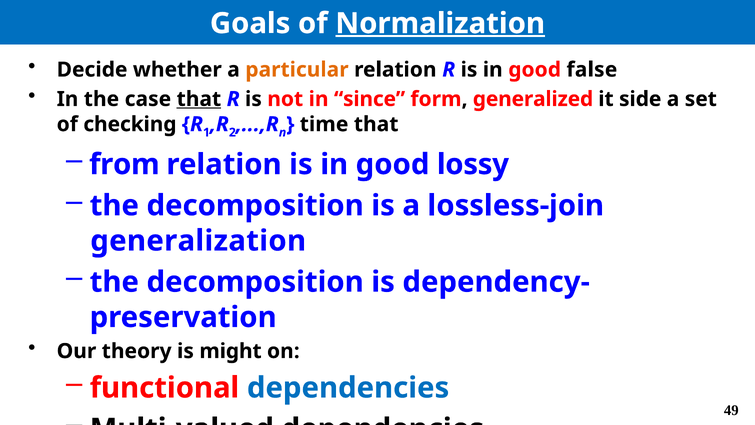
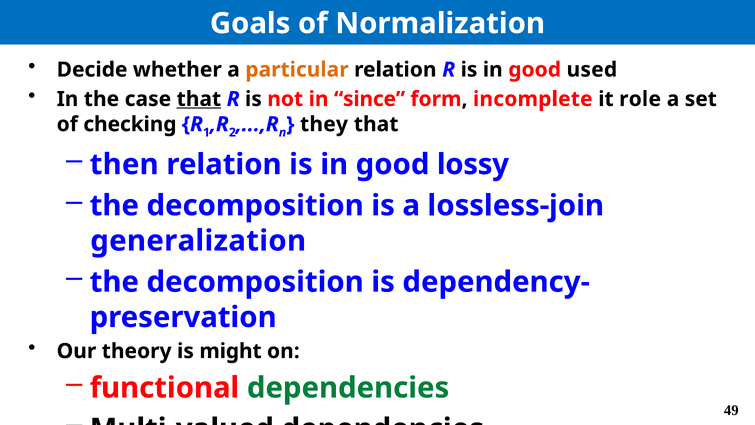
Normalization underline: present -> none (440, 23)
false: false -> used (592, 70)
generalized: generalized -> incomplete (533, 99)
side: side -> role (640, 99)
time: time -> they (324, 124)
from: from -> then (124, 164)
dependencies colour: blue -> green (348, 388)
